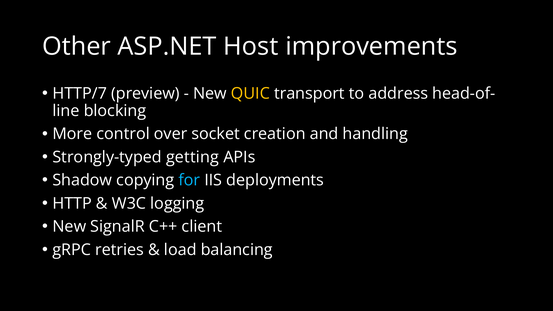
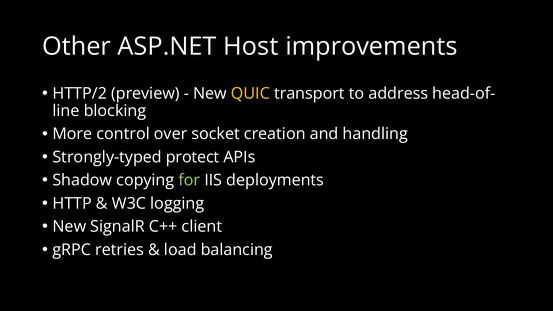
HTTP/7: HTTP/7 -> HTTP/2 (80, 93)
getting: getting -> protect (193, 157)
for colour: light blue -> light green (189, 180)
